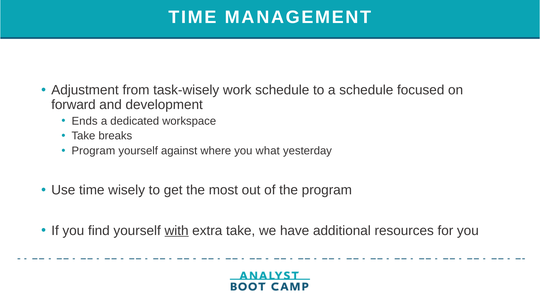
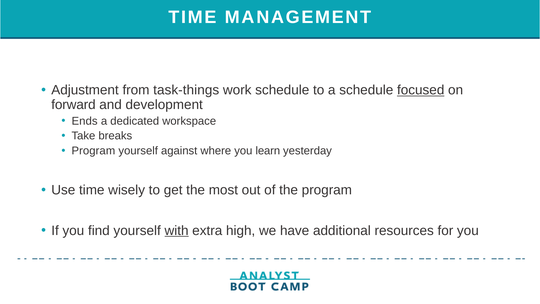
task-wisely: task-wisely -> task-things (186, 90)
focused underline: none -> present (421, 90)
what: what -> learn (268, 151)
extra take: take -> high (241, 230)
